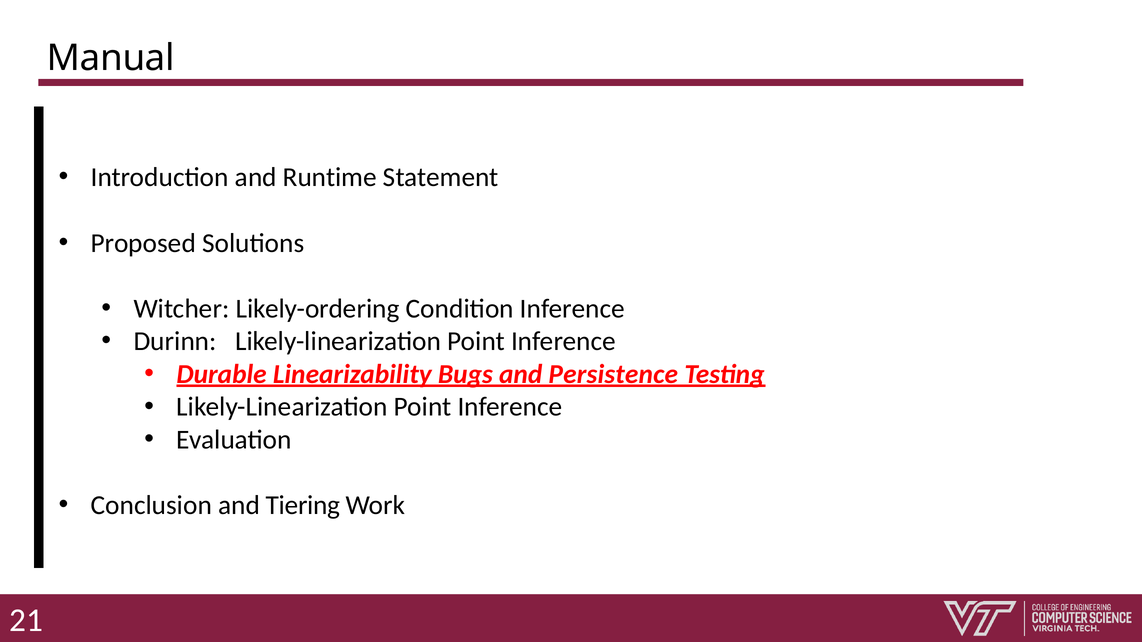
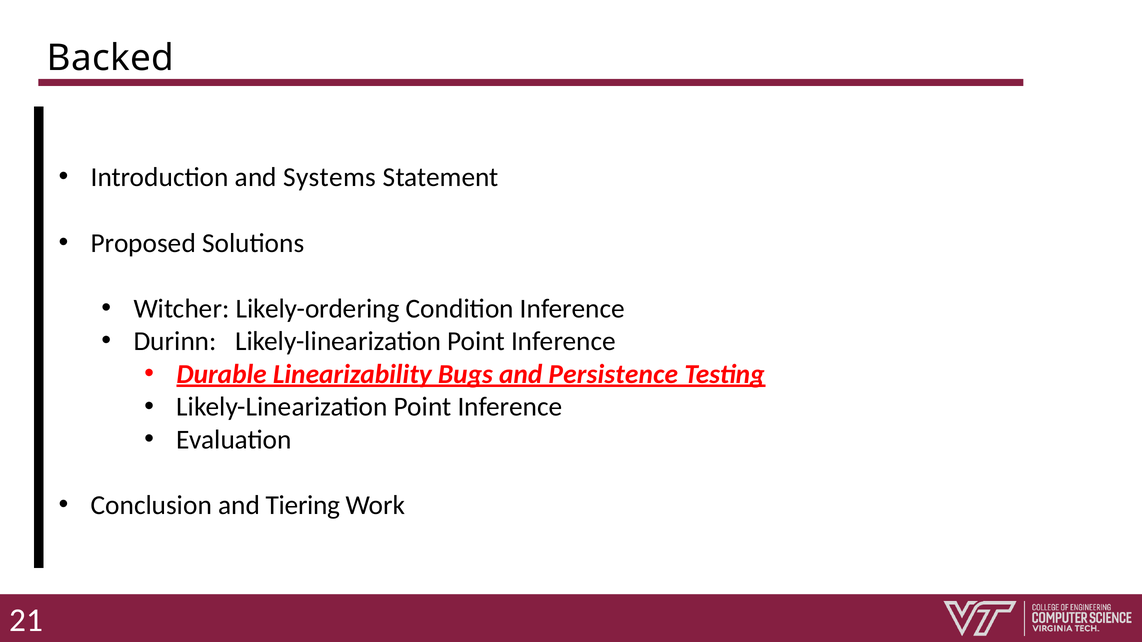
Manual: Manual -> Backed (110, 58)
Runtime: Runtime -> Systems (330, 178)
